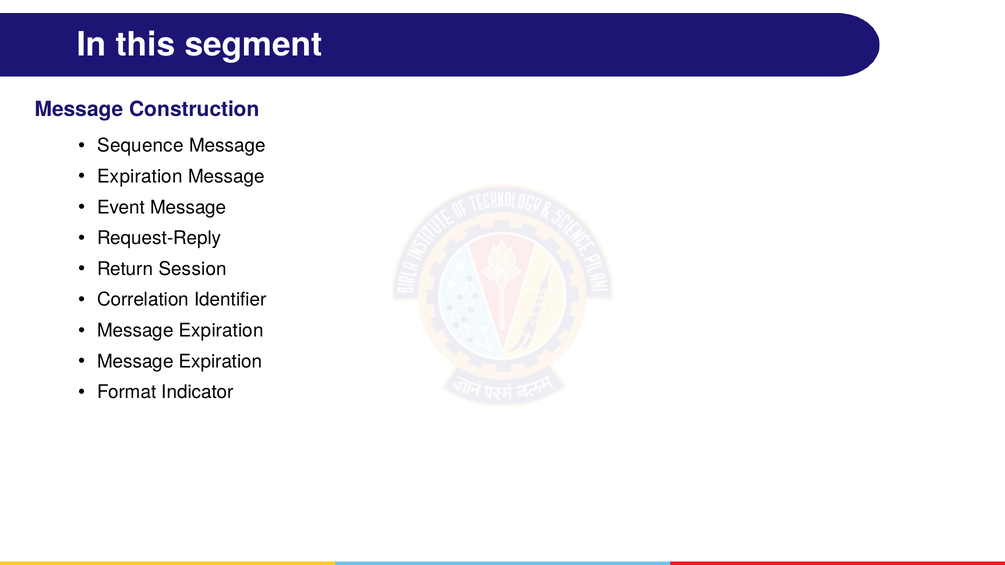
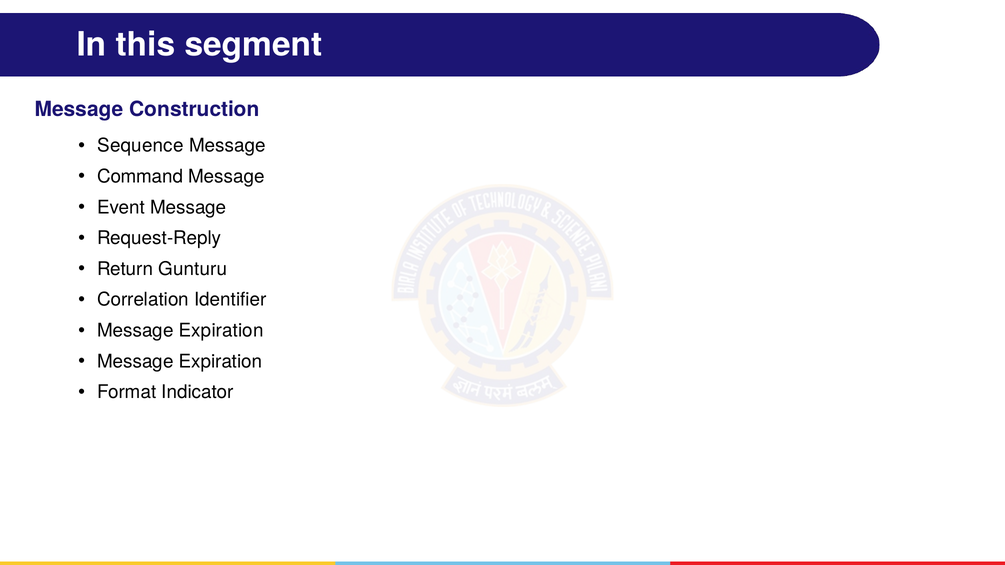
Expiration: Expiration -> Command (140, 177)
Session: Session -> Gunturu (193, 269)
